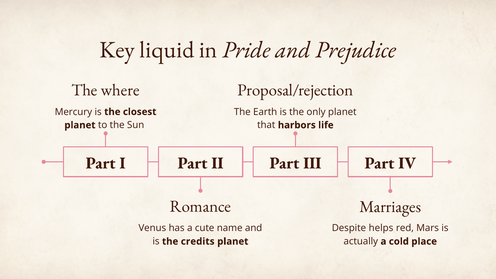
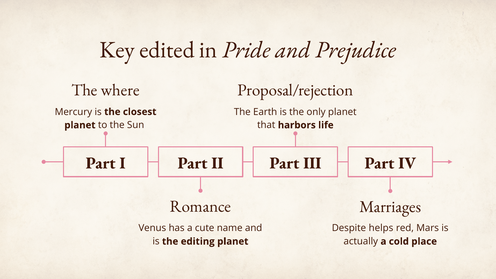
liquid: liquid -> edited (167, 50)
credits: credits -> editing (198, 241)
